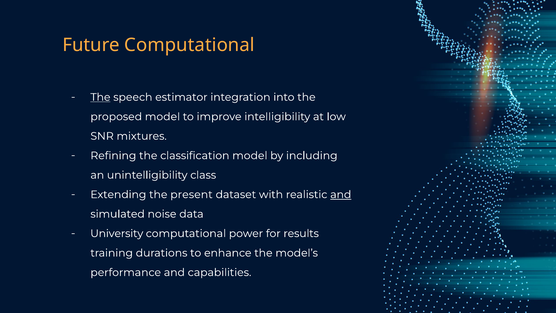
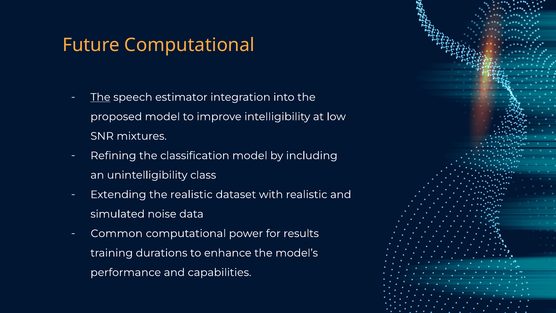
the present: present -> realistic (191, 194)
and underline: present -> none (341, 194)
University: University -> Common (117, 233)
